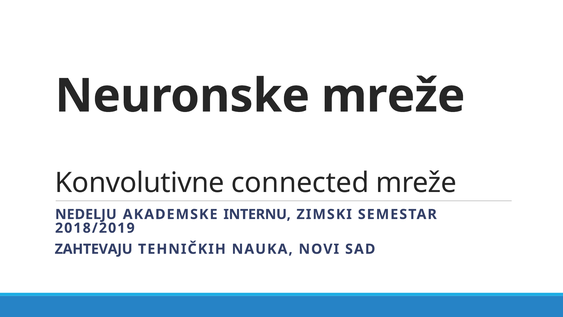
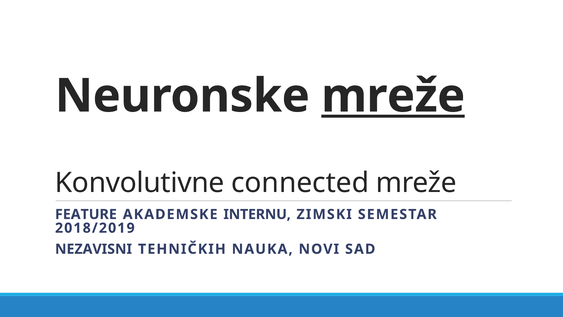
mreže underline: none -> present (393, 96)
NEDELJU: NEDELJU -> FEATURE (86, 214)
ZAHTEVAJU: ZAHTEVAJU -> NEZAVISNI (94, 249)
